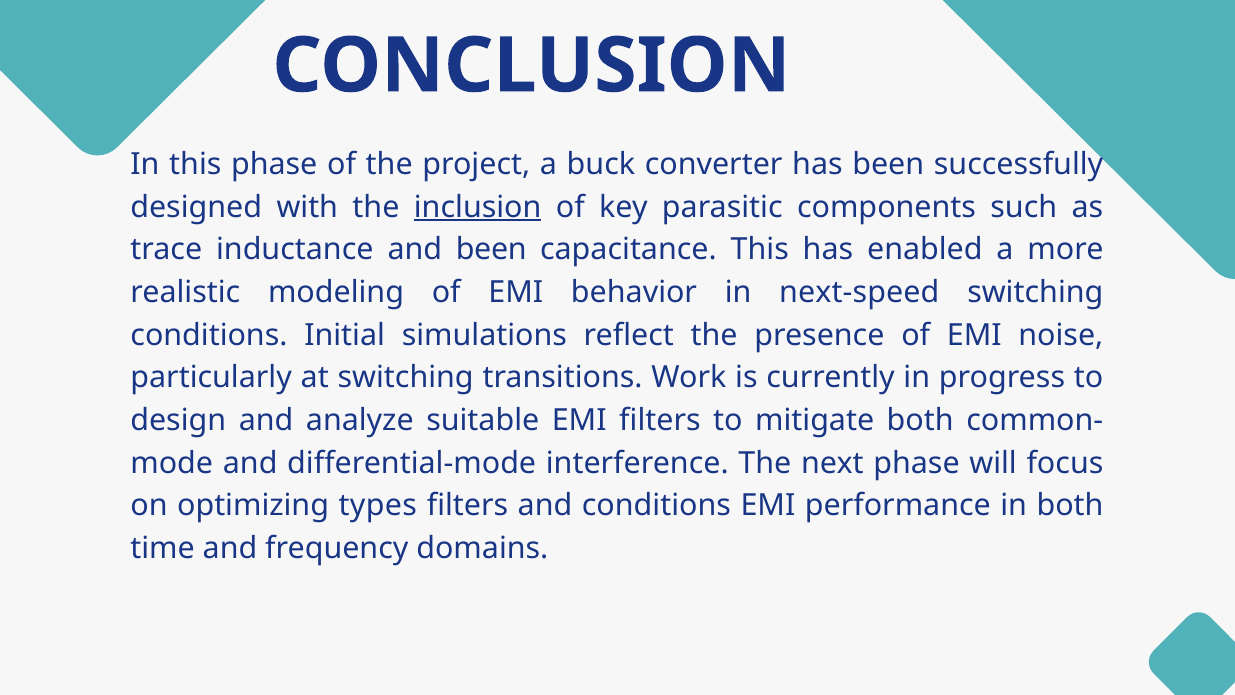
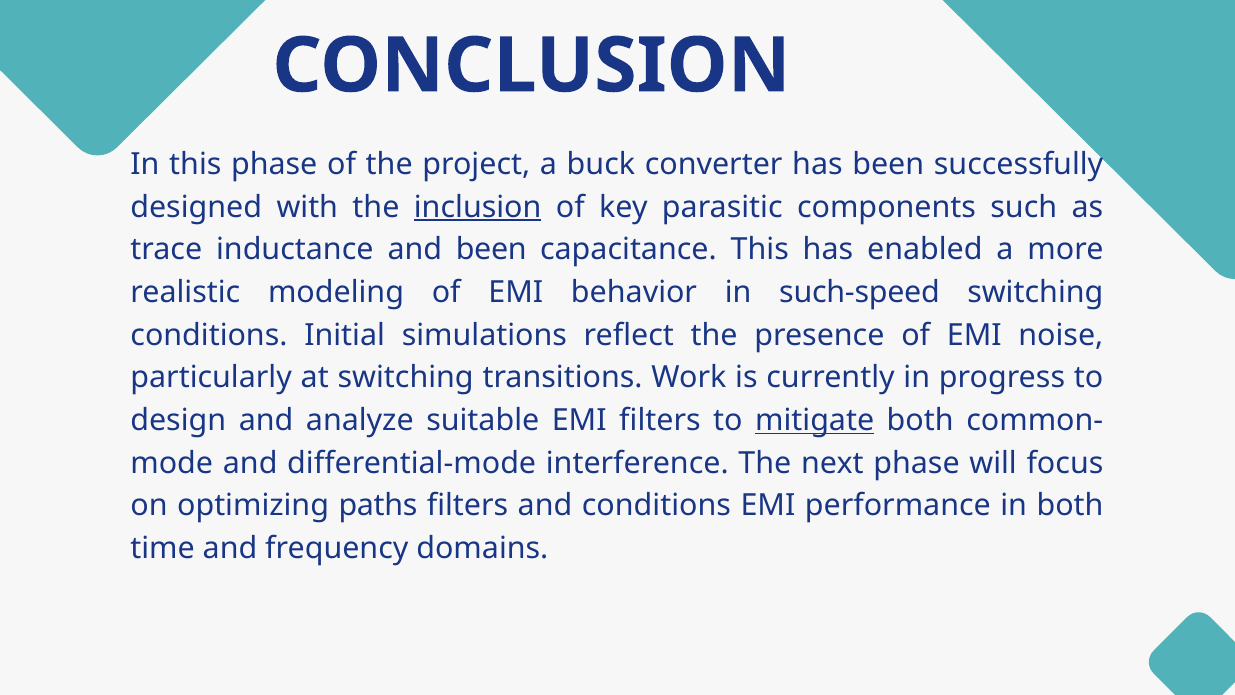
next-speed: next-speed -> such-speed (860, 292)
mitigate underline: none -> present (815, 420)
types: types -> paths (378, 506)
